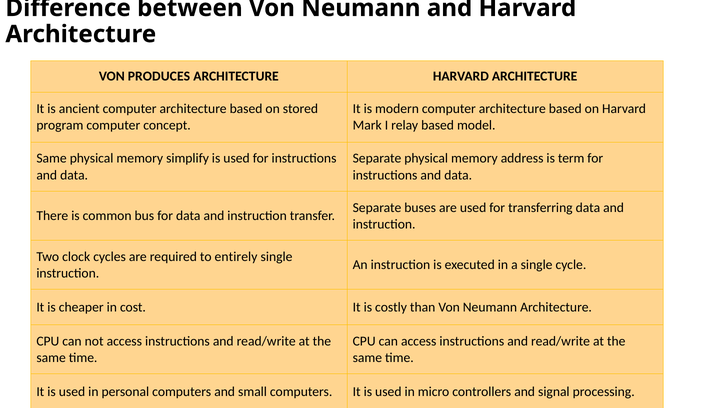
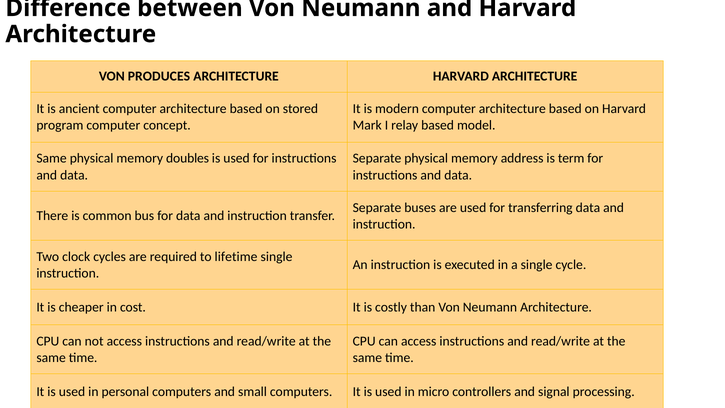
simplify: simplify -> doubles (188, 158)
entirely: entirely -> lifetime (236, 256)
